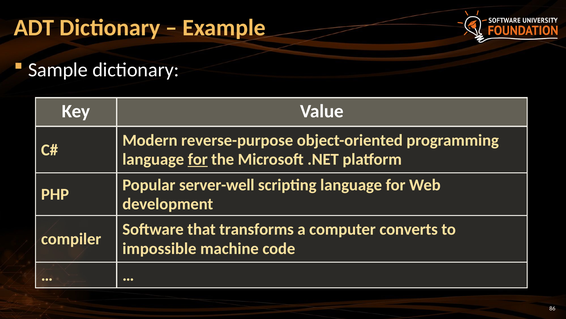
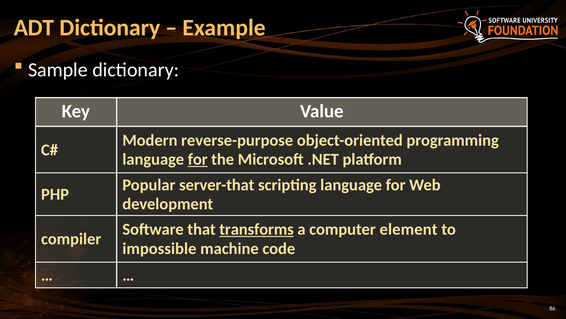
server-well: server-well -> server-that (217, 185)
transforms underline: none -> present (257, 229)
converts: converts -> element (409, 229)
